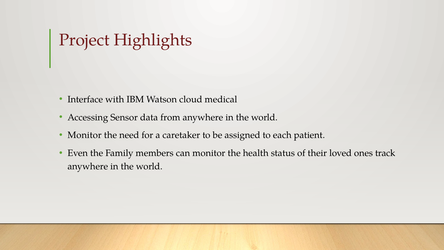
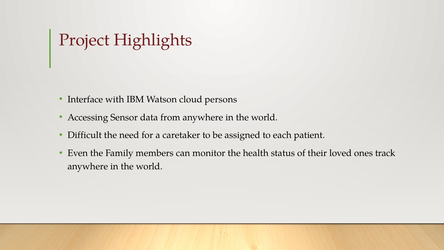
medical: medical -> persons (221, 99)
Monitor: Monitor -> Difficult (85, 135)
